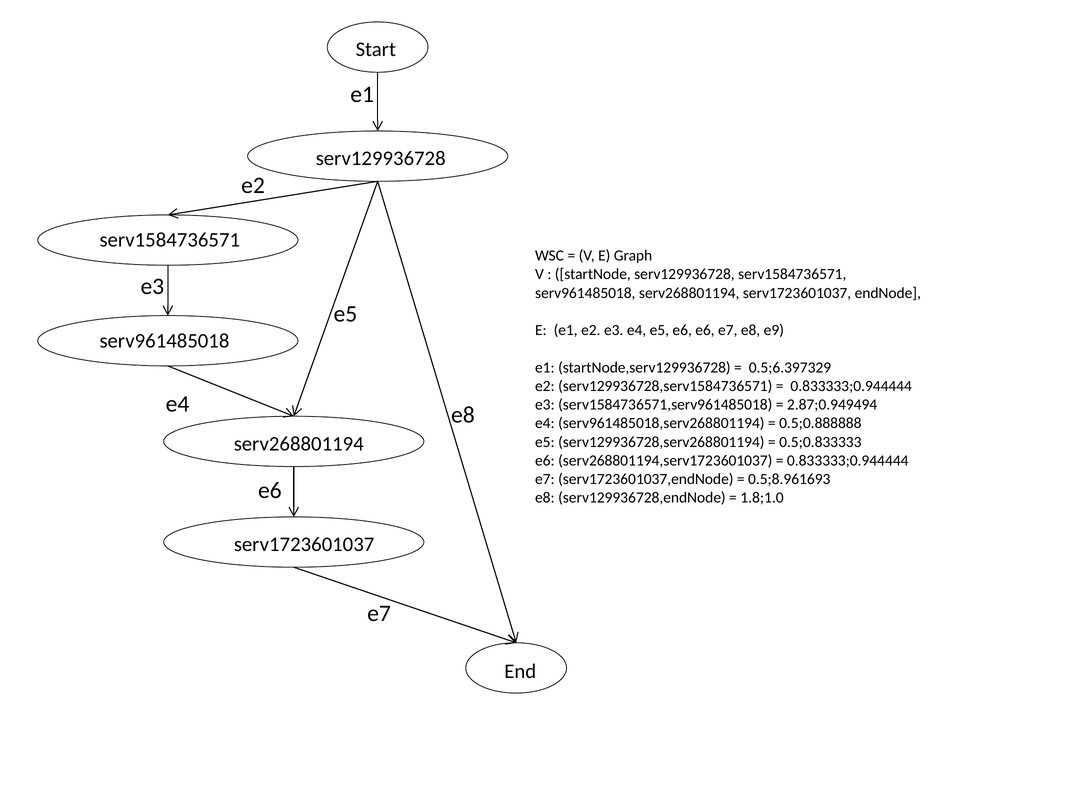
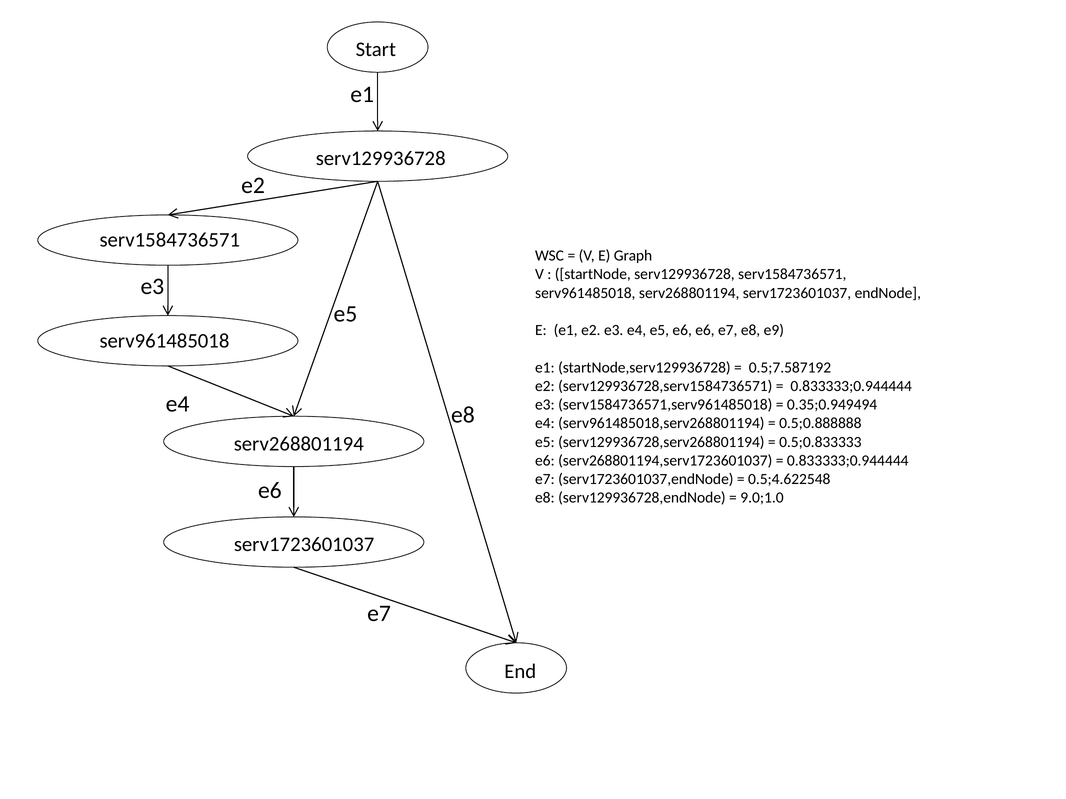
0.5;6.397329: 0.5;6.397329 -> 0.5;7.587192 (790, 368)
2.87;0.949494: 2.87;0.949494 -> 0.35;0.949494 (832, 405)
0.5;8.961693: 0.5;8.961693 -> 0.5;4.622548 (789, 479)
1.8;1.0: 1.8;1.0 -> 9.0;1.0 (762, 498)
